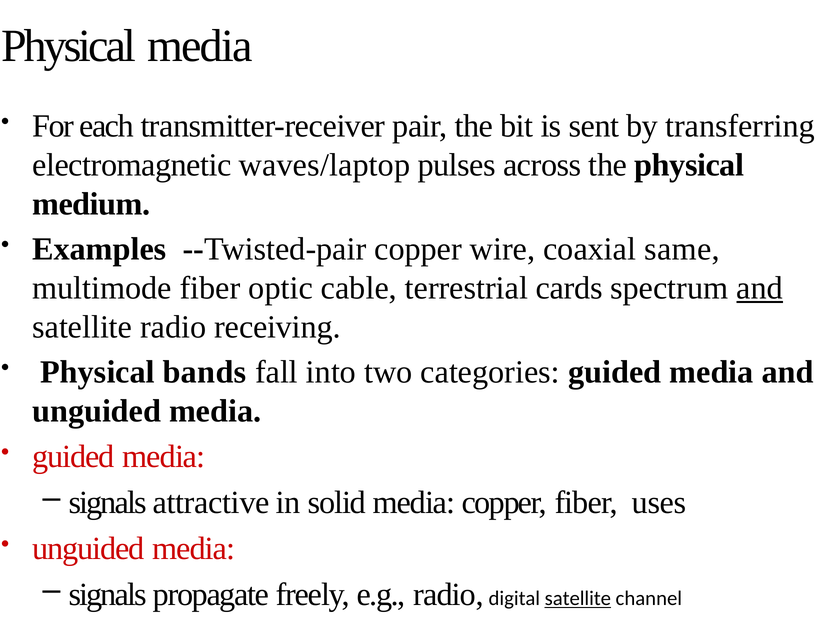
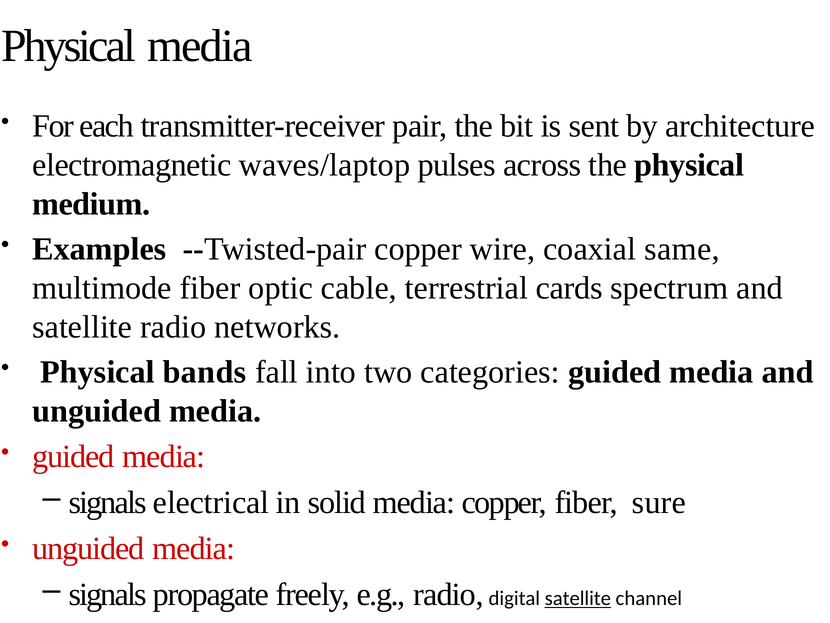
transferring: transferring -> architecture (740, 126)
and underline: present -> none (760, 288)
receiving: receiving -> networks (277, 327)
attractive: attractive -> electrical (211, 502)
uses: uses -> sure (659, 502)
